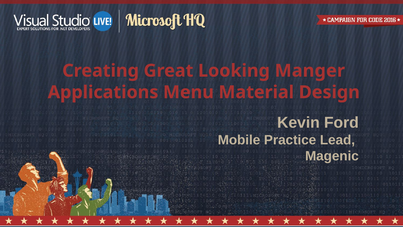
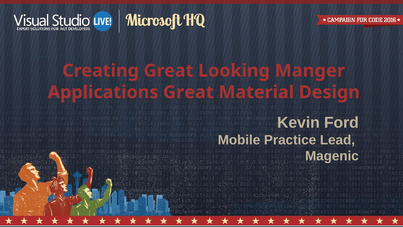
Applications Menu: Menu -> Great (188, 92)
